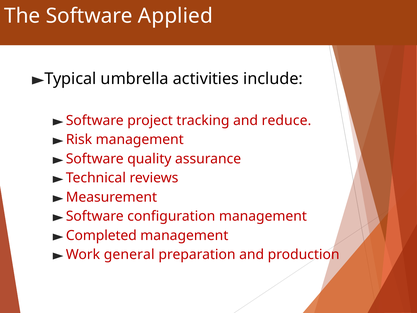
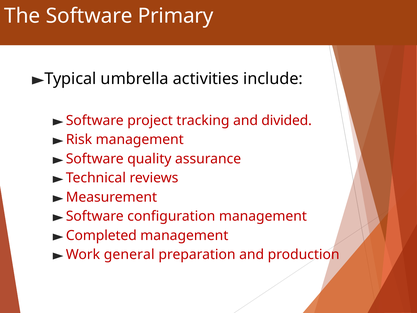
Applied: Applied -> Primary (176, 16)
reduce: reduce -> divided (287, 120)
